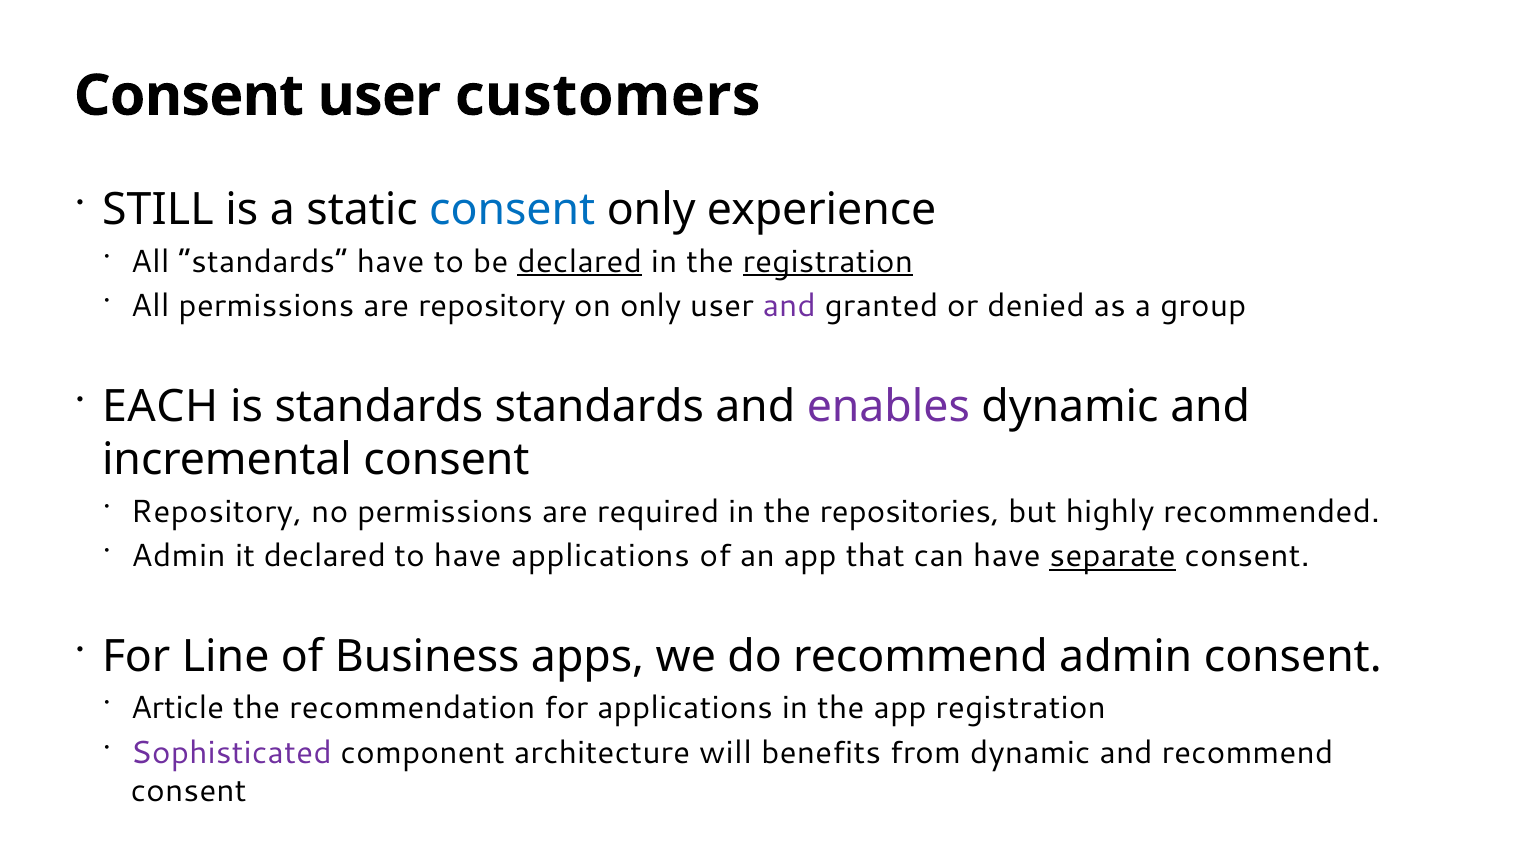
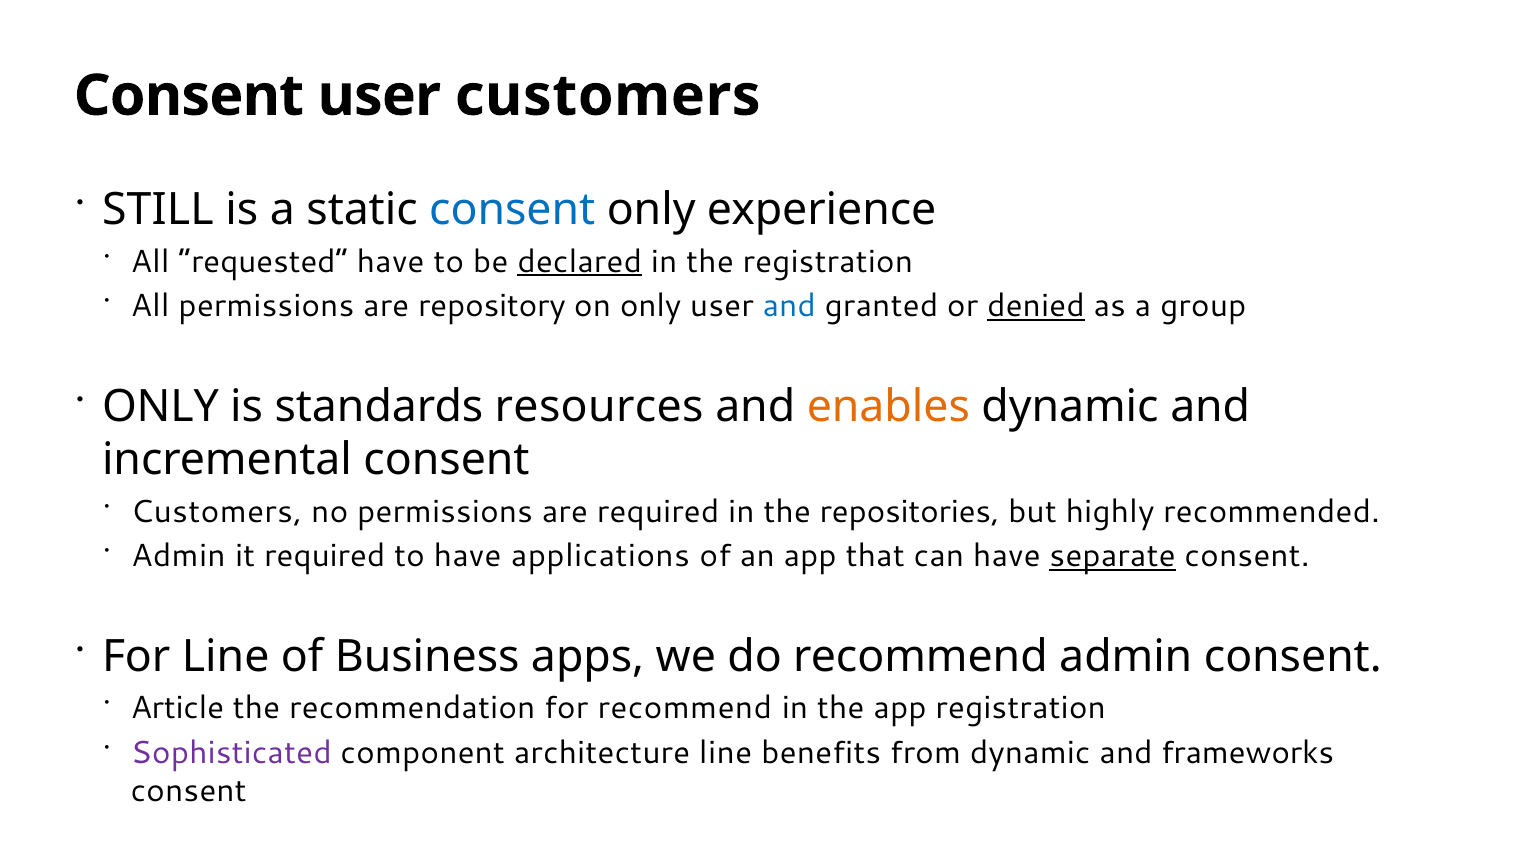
All standards: standards -> requested (263, 261)
registration underline: present -> none (828, 261)
and colour: purple -> blue (789, 306)
denied underline: none -> present (1036, 306)
EACH: EACH -> ONLY (160, 406)
standards standards: standards -> resources (599, 406)
enables colour: purple -> orange (888, 406)
Repository: Repository -> Customers (216, 511)
it declared: declared -> required (325, 556)
for applications: applications -> recommend (685, 708)
architecture will: will -> line (726, 752)
and recommend: recommend -> frameworks (1248, 752)
